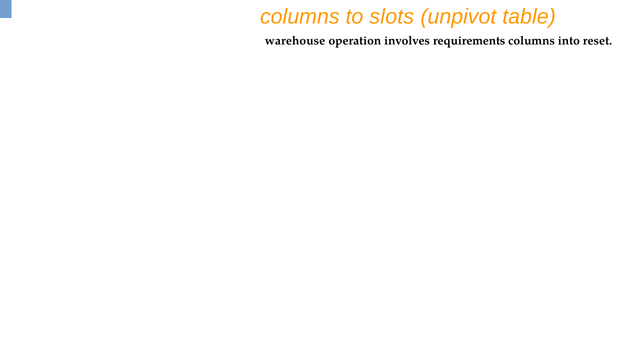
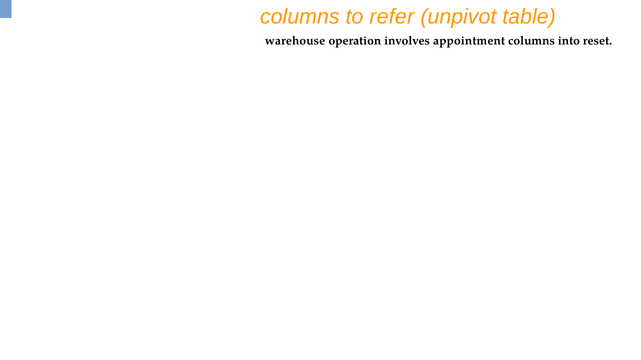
slots: slots -> refer (392, 17)
requirements: requirements -> appointment (469, 41)
